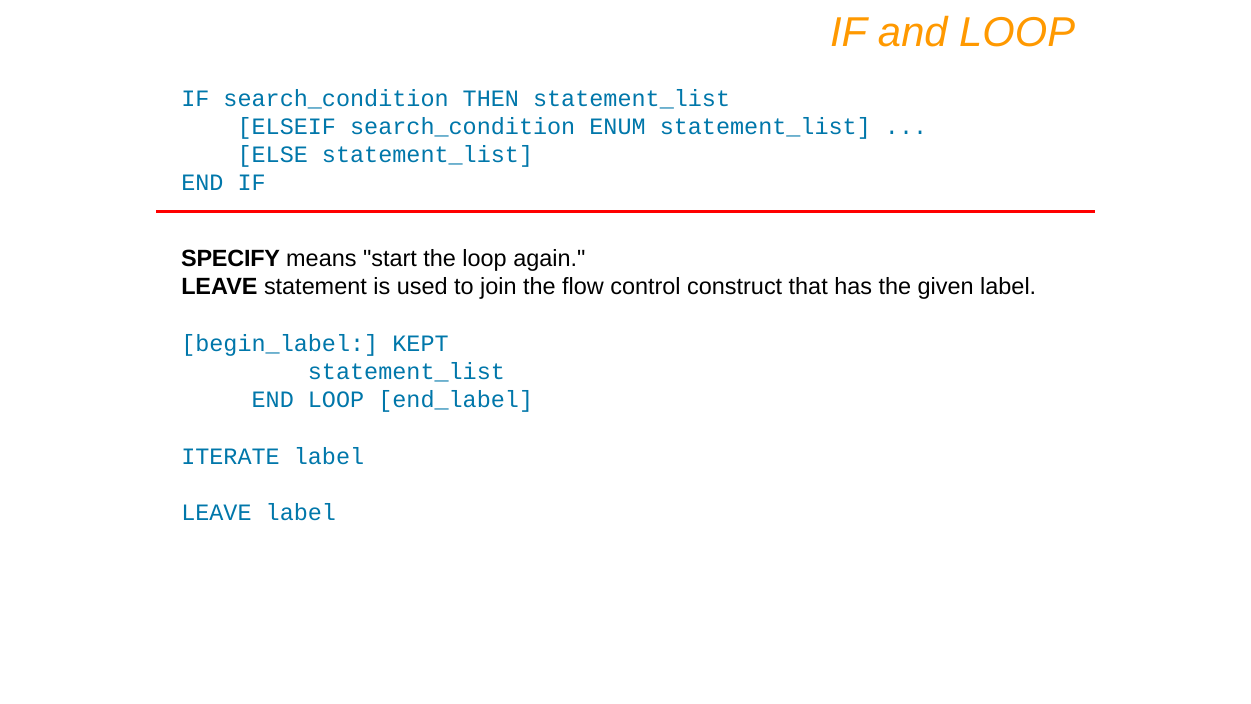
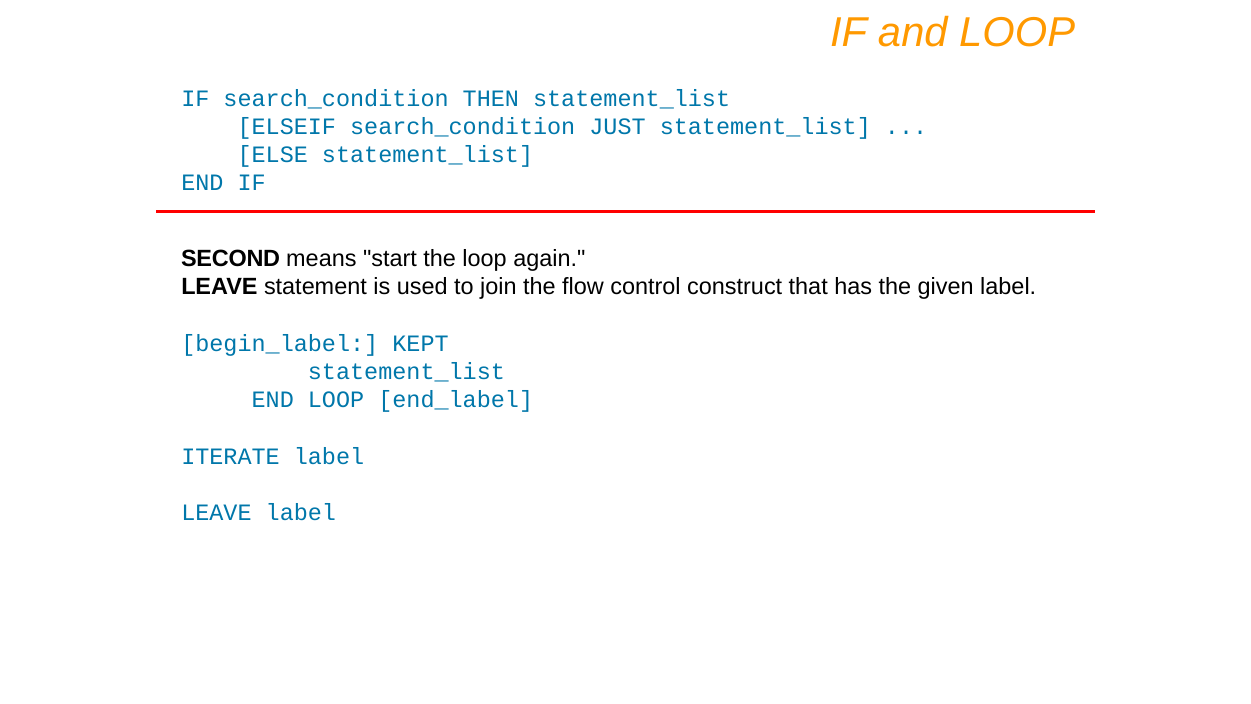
ENUM: ENUM -> JUST (618, 127)
SPECIFY: SPECIFY -> SECOND (231, 259)
